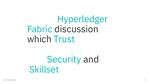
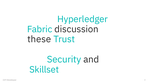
which: which -> these (39, 39)
